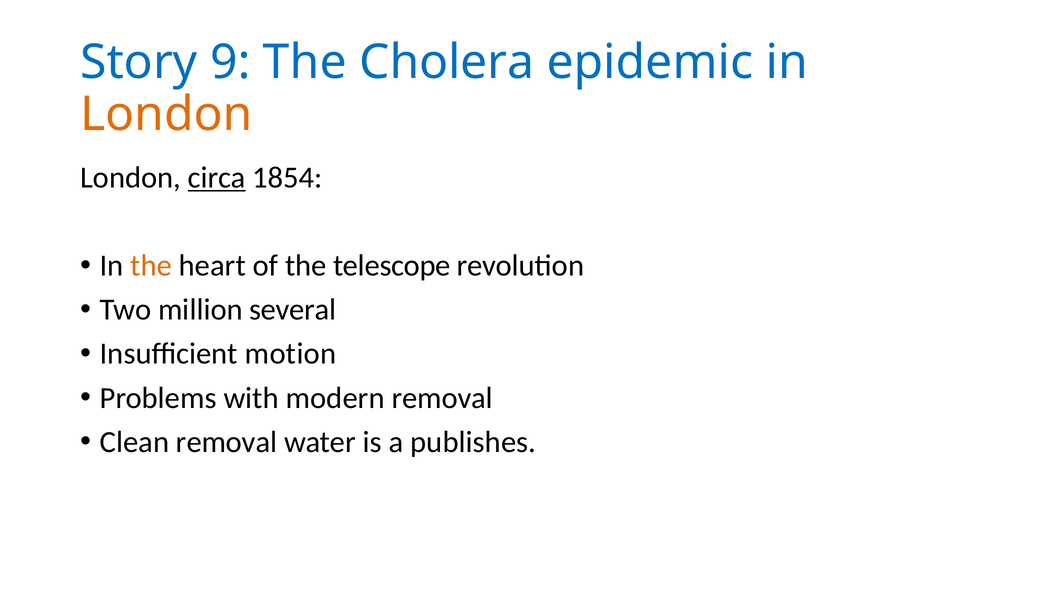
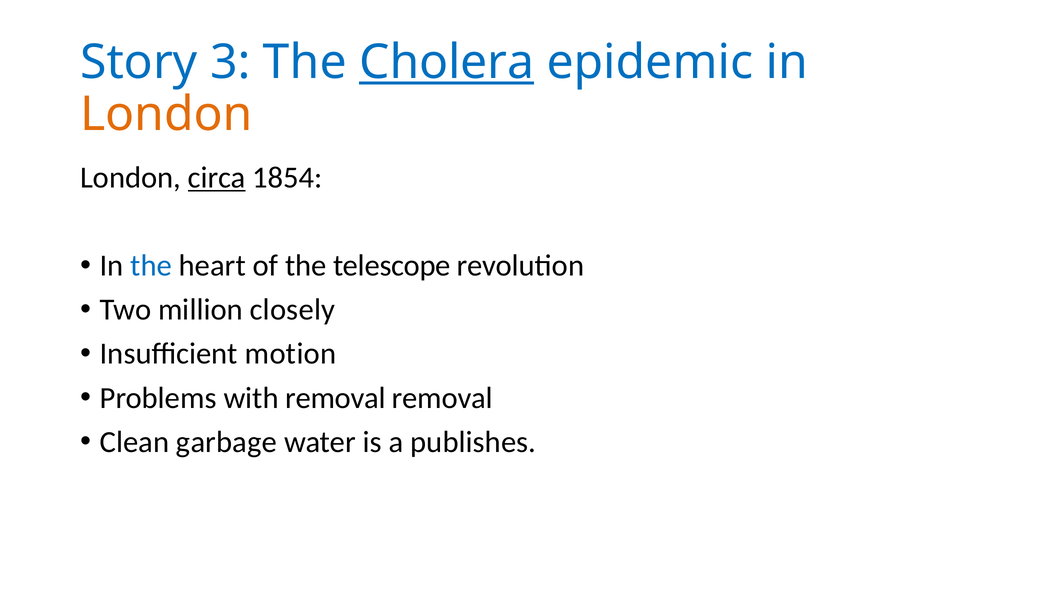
9: 9 -> 3 (230, 62)
Cholera underline: none -> present (447, 62)
the colour: orange -> blue (151, 266)
several: several -> closely (292, 310)
with modern: modern -> removal (335, 398)
Clean removal: removal -> garbage (226, 442)
